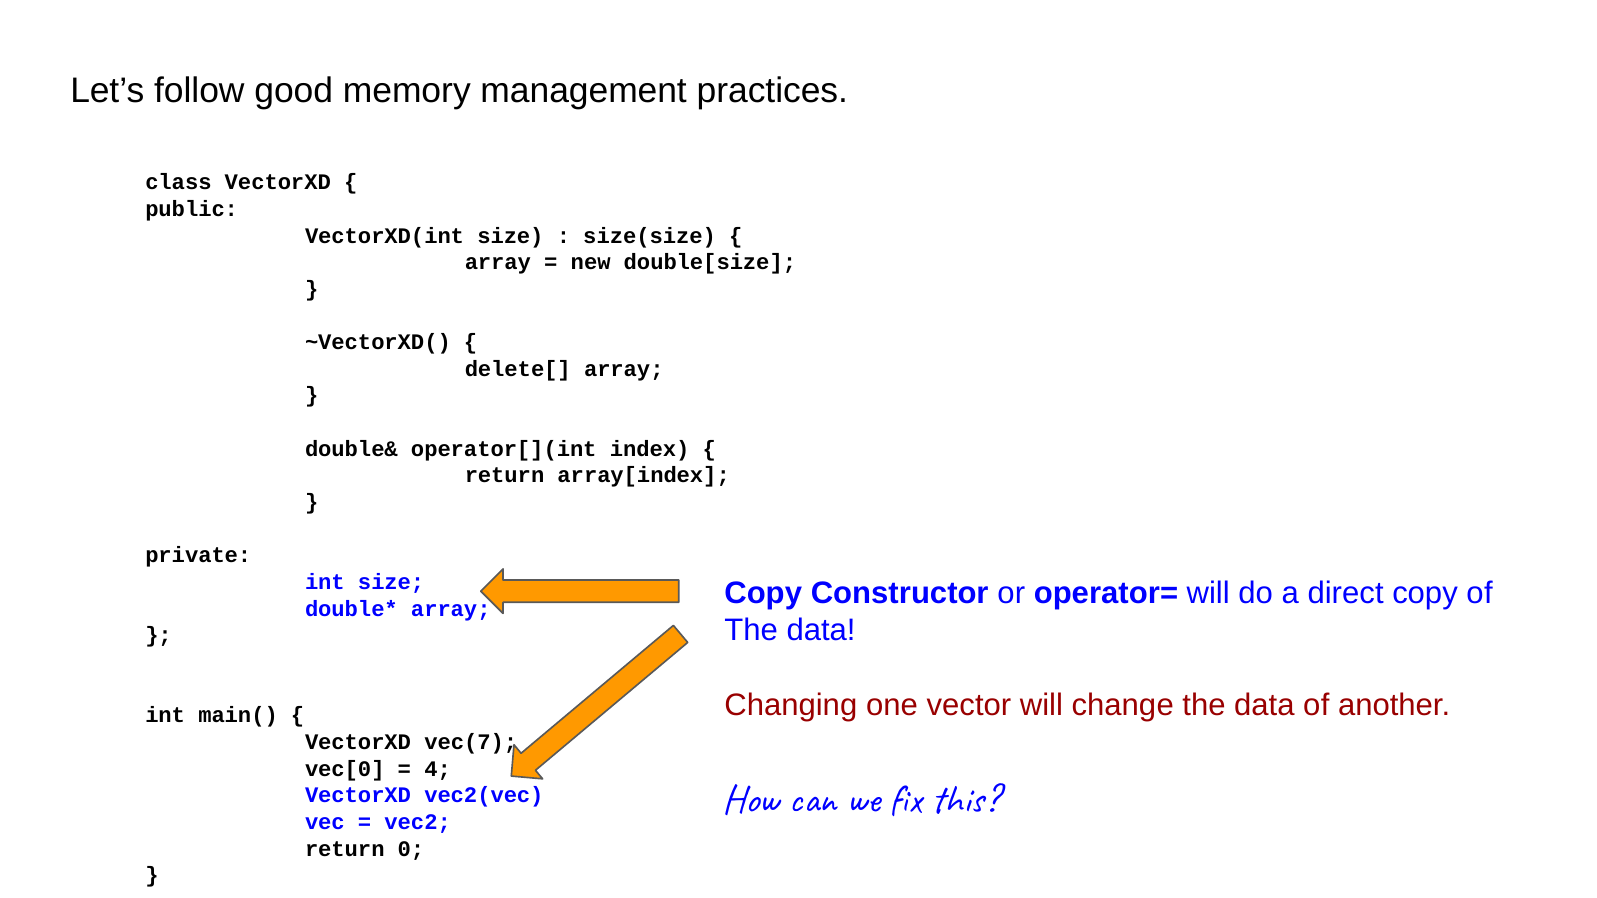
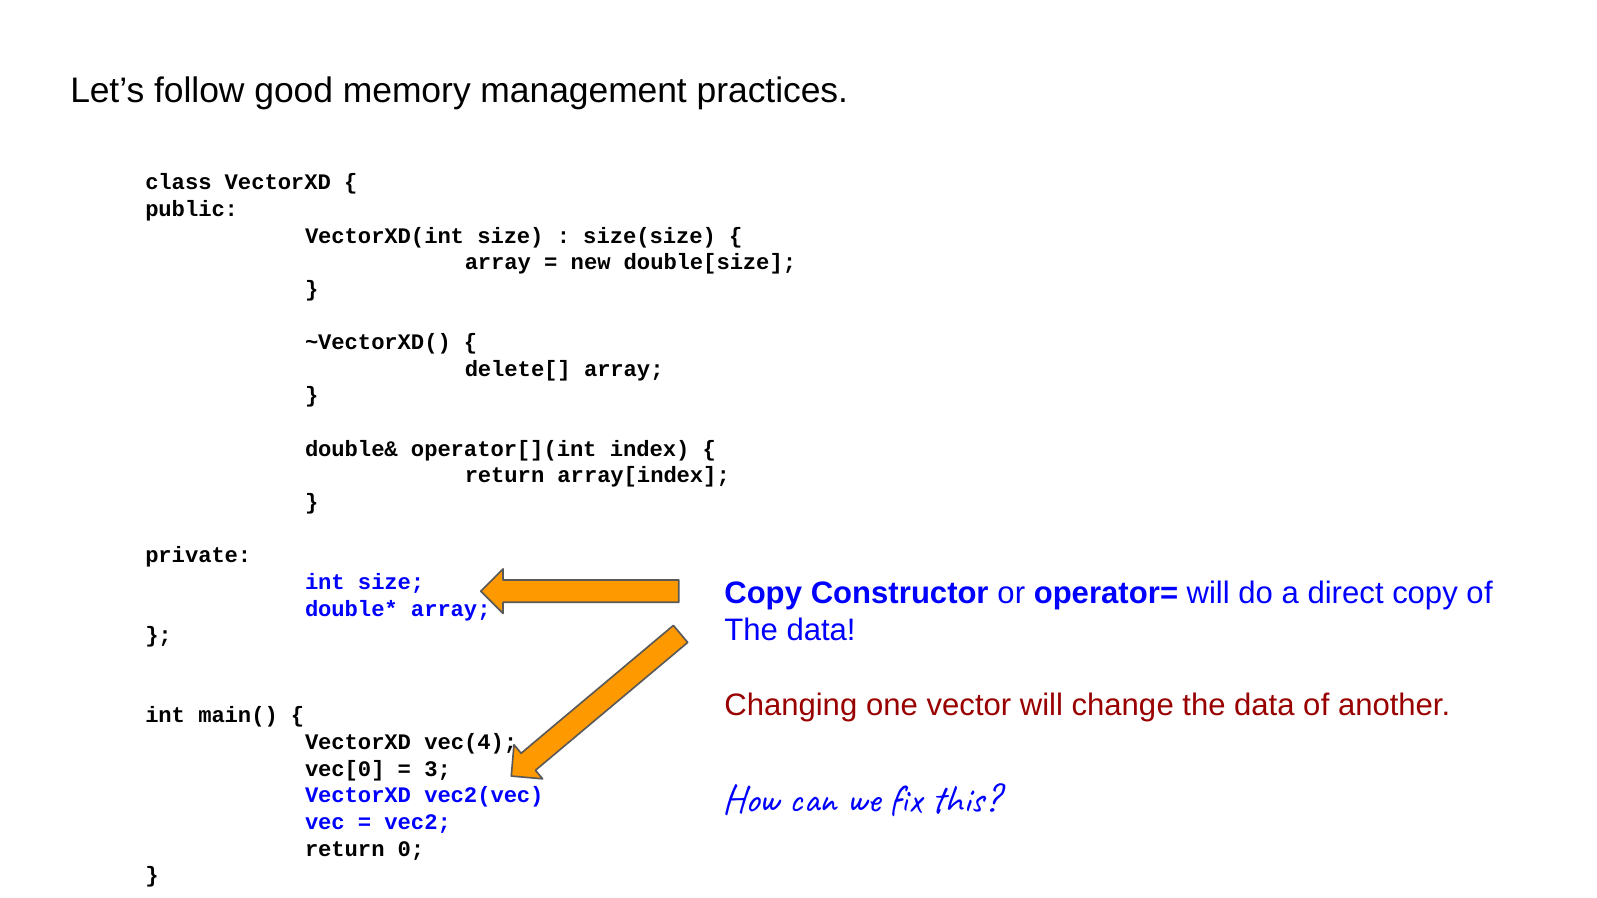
vec(7: vec(7 -> vec(4 (471, 742)
4: 4 -> 3 (438, 769)
